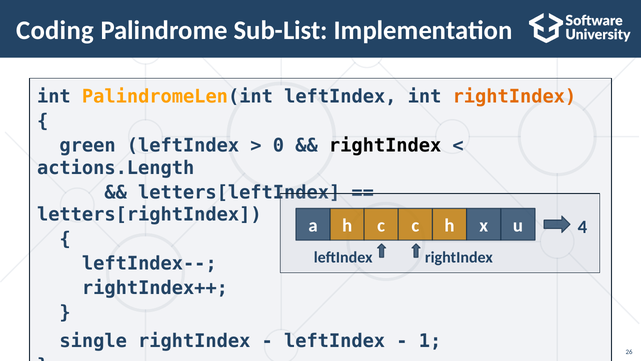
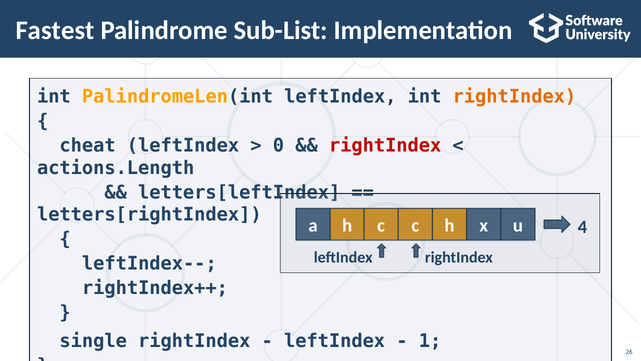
Coding: Coding -> Fastest (55, 30)
green: green -> cheat (88, 145)
rightIndex colour: black -> red (385, 145)
